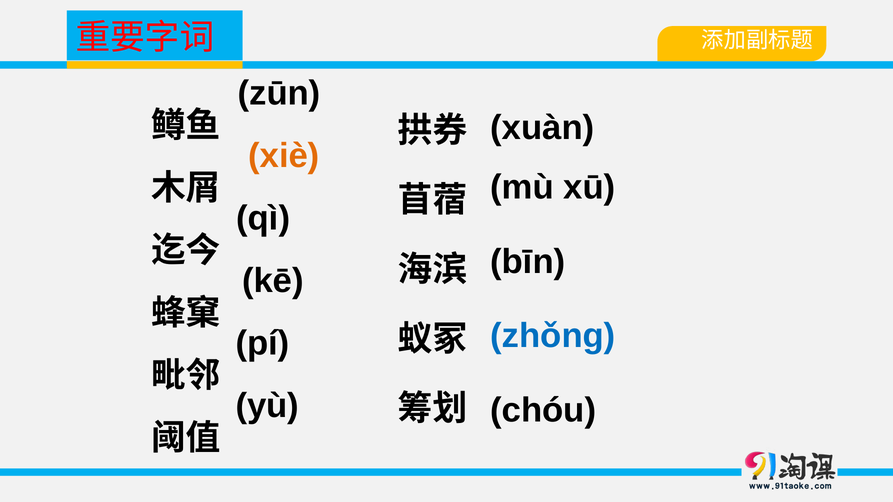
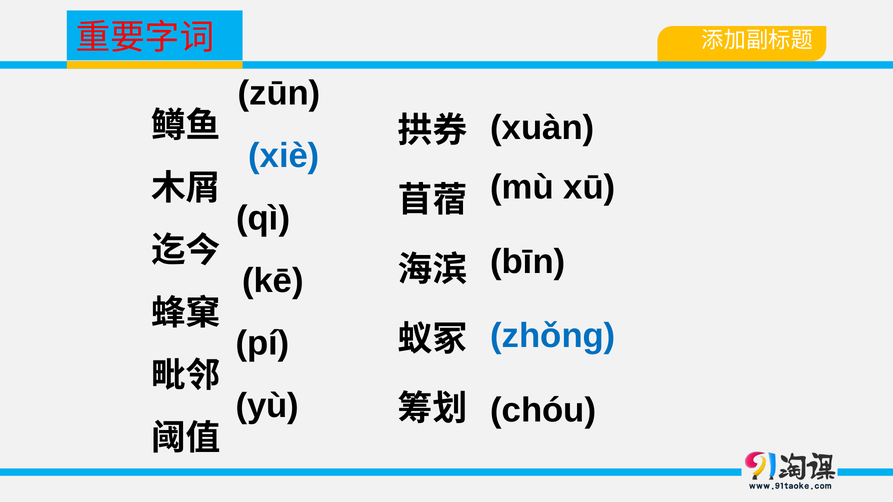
xiè colour: orange -> blue (284, 156)
